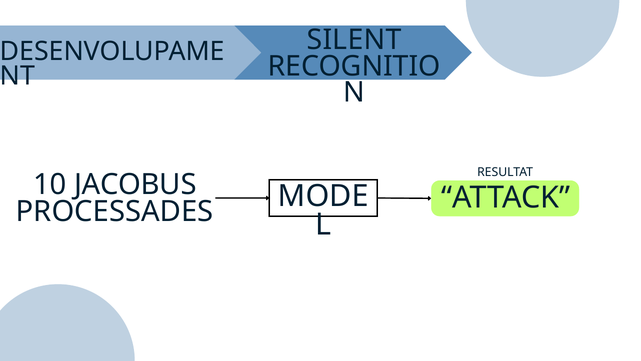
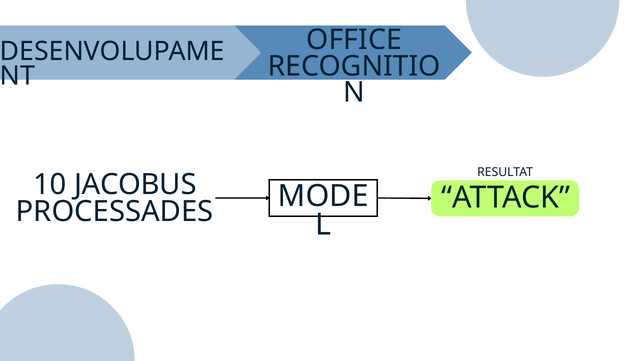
SILENT: SILENT -> OFFICE (354, 40)
